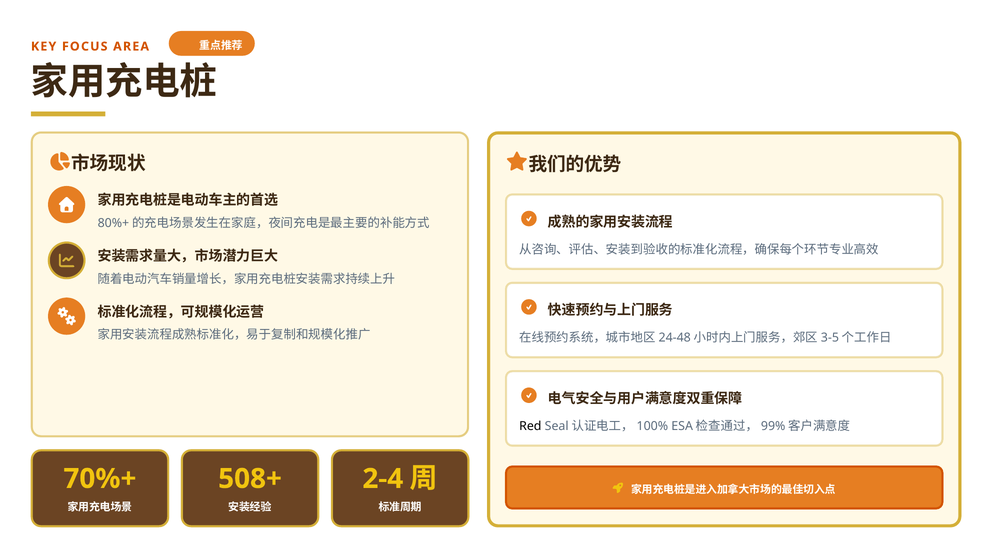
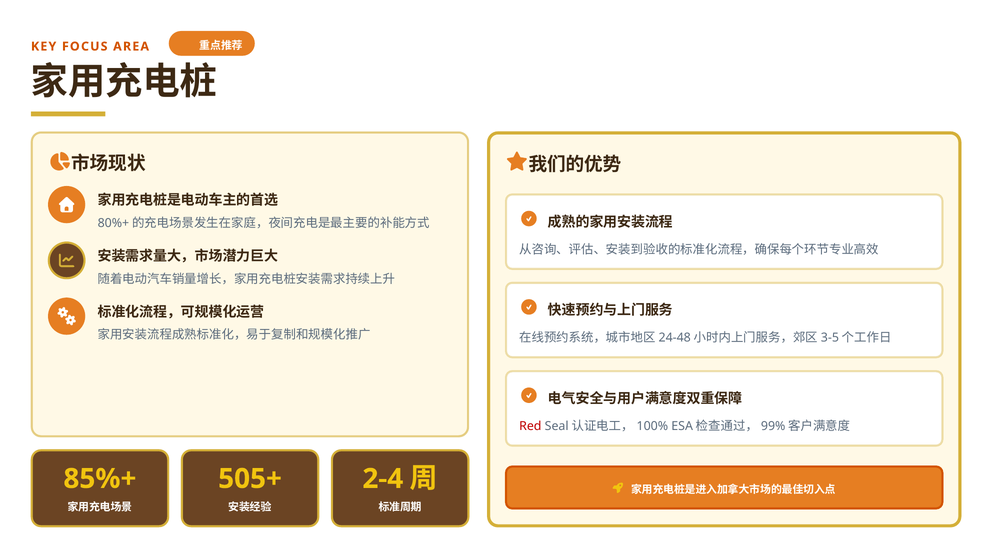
Red colour: black -> red (530, 426)
70%+: 70%+ -> 85%+ (100, 479)
508+: 508+ -> 505+ (250, 479)
